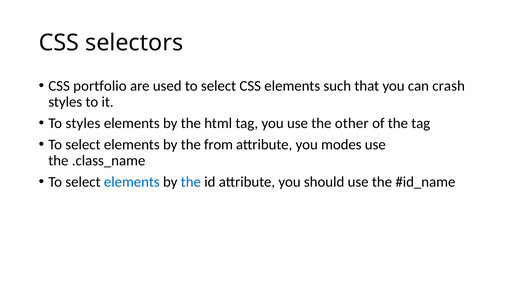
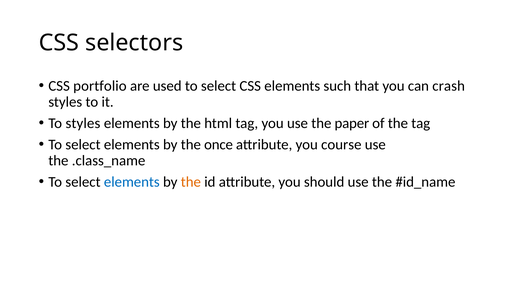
other: other -> paper (352, 123)
from: from -> once (219, 145)
modes: modes -> course (341, 145)
the colour: blue -> orange (191, 182)
